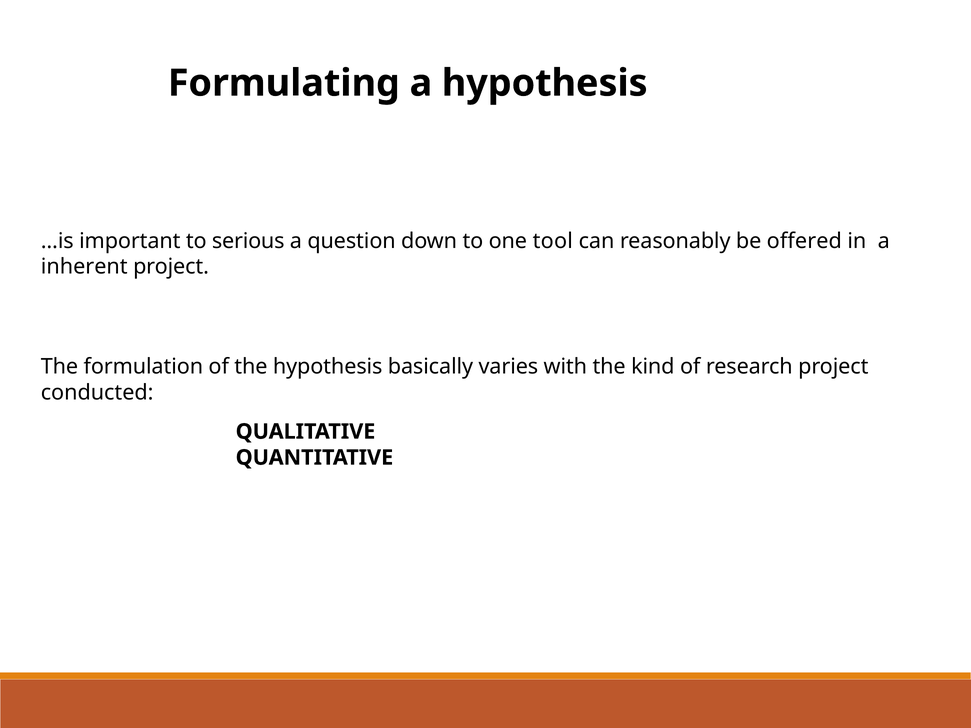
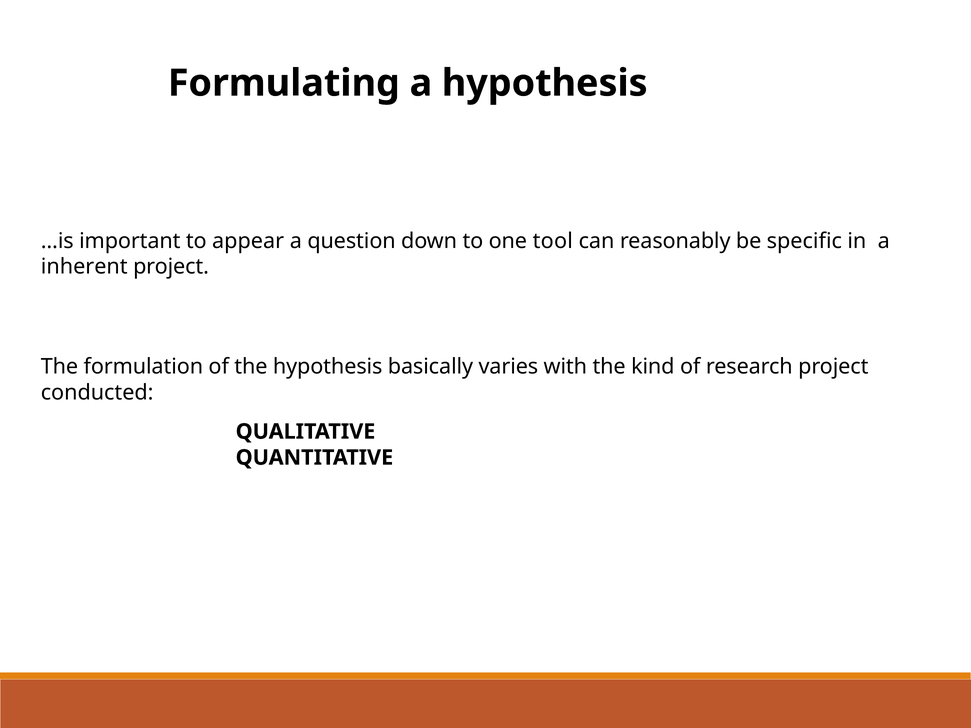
serious: serious -> appear (248, 241)
offered: offered -> specific (804, 241)
